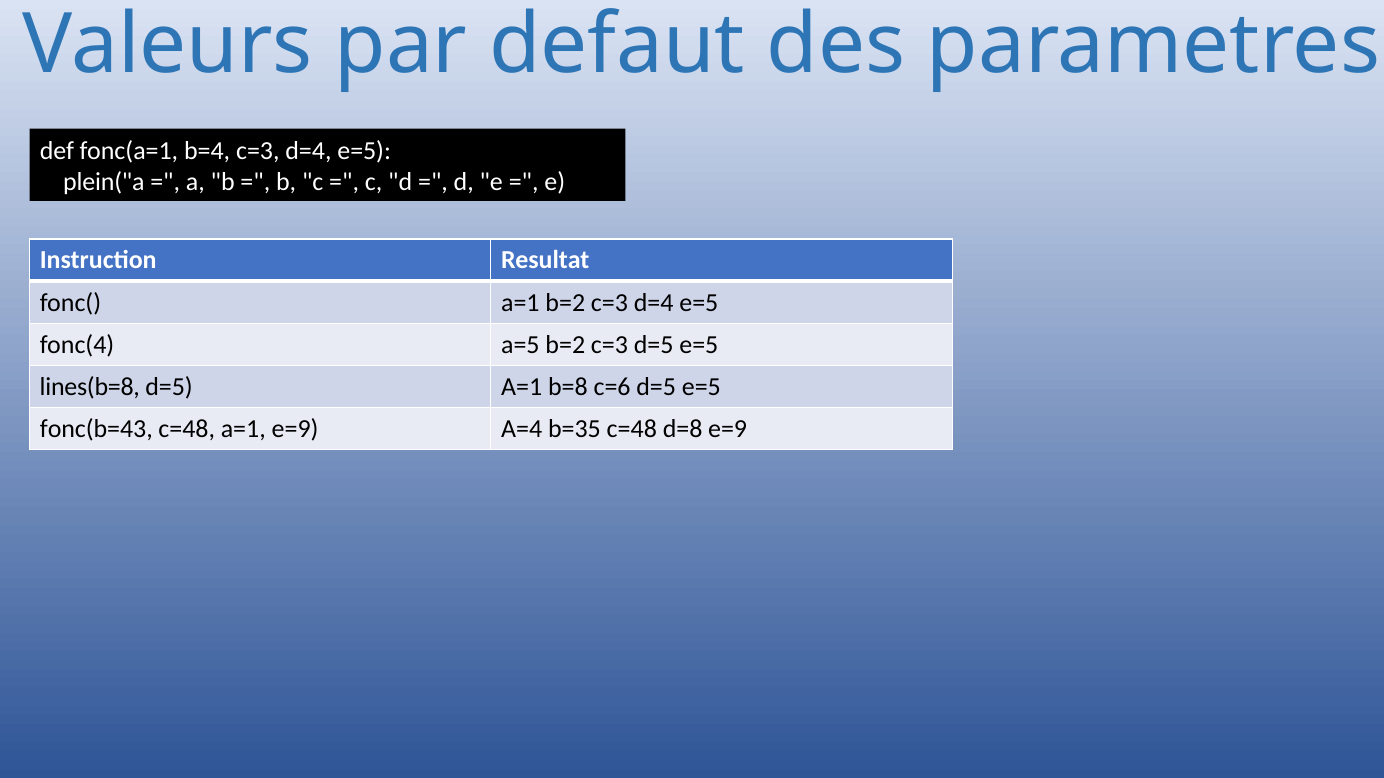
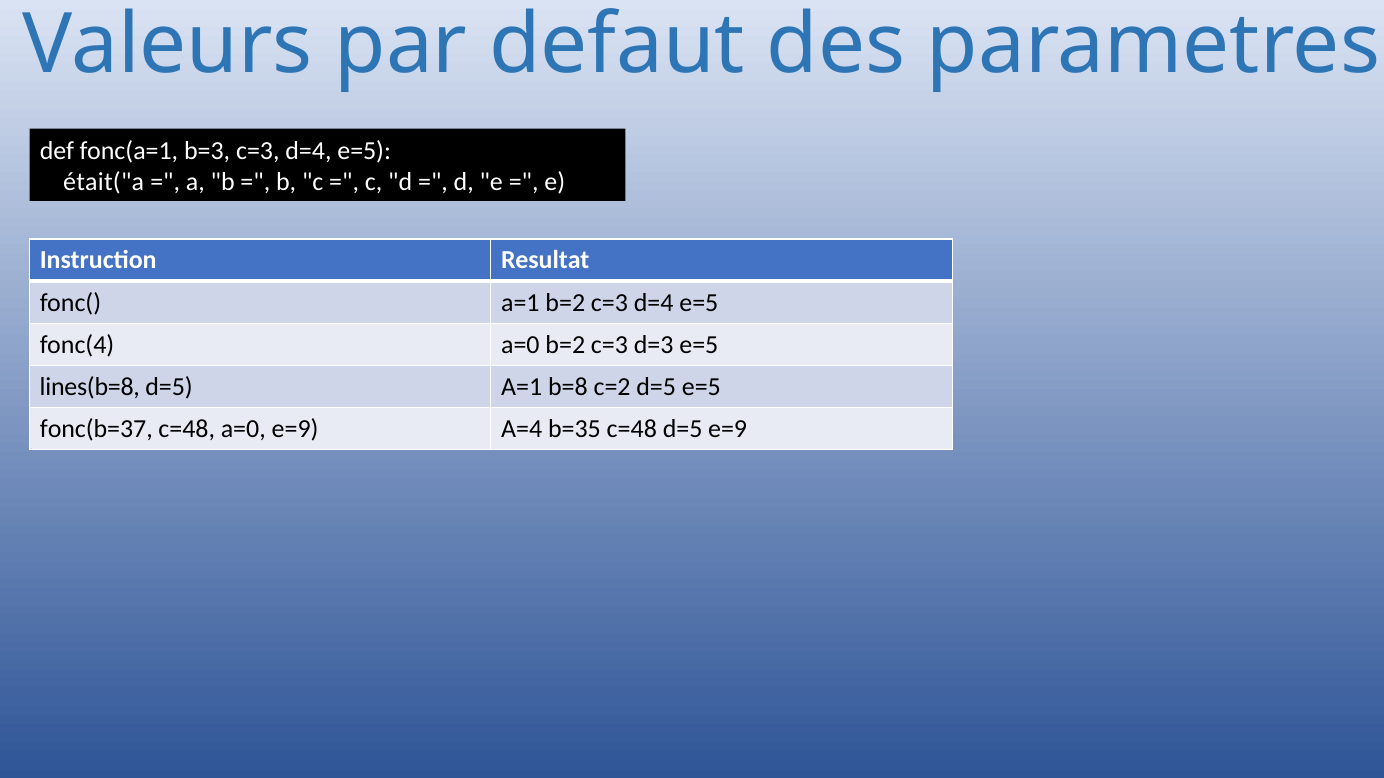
b=4: b=4 -> b=3 (207, 151)
plein("a: plein("a -> était("a (104, 182)
fonc(4 a=5: a=5 -> a=0 (520, 345)
c=3 d=5: d=5 -> d=3 (654, 345)
c=6: c=6 -> c=2 (612, 387)
fonc(b=43: fonc(b=43 -> fonc(b=37 (96, 429)
c=48 a=1: a=1 -> a=0 (243, 429)
c=48 d=8: d=8 -> d=5 (683, 429)
